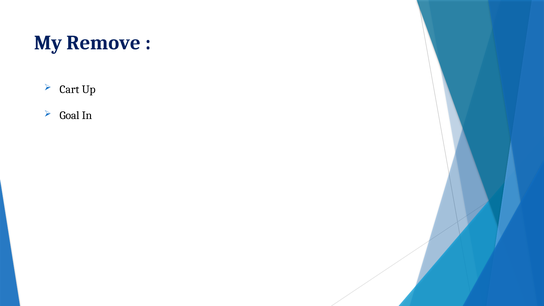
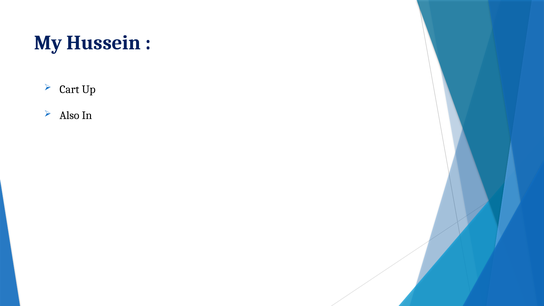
Remove: Remove -> Hussein (104, 43)
Goal: Goal -> Also (69, 115)
